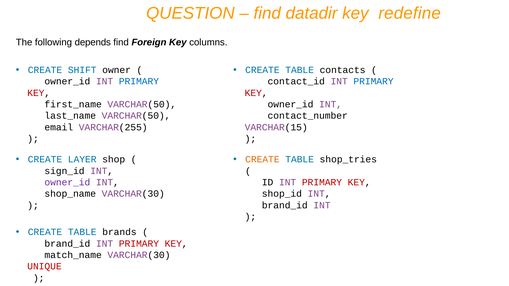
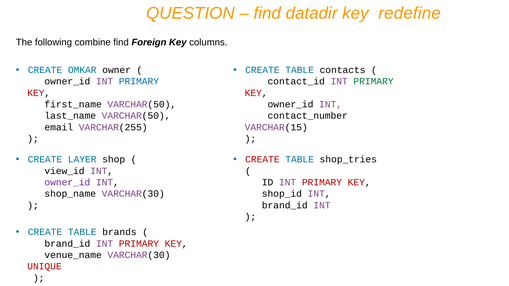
depends: depends -> combine (93, 42)
SHIFT: SHIFT -> OMKAR (82, 70)
PRIMARY colour: blue -> green (374, 82)
CREATE colour: orange -> red (262, 160)
sign_id: sign_id -> view_id (64, 171)
match_name: match_name -> venue_name (73, 255)
